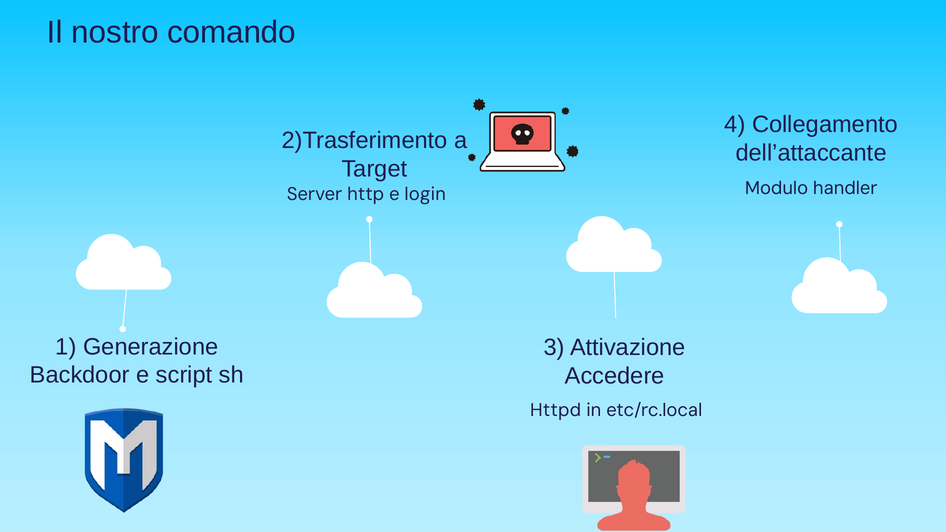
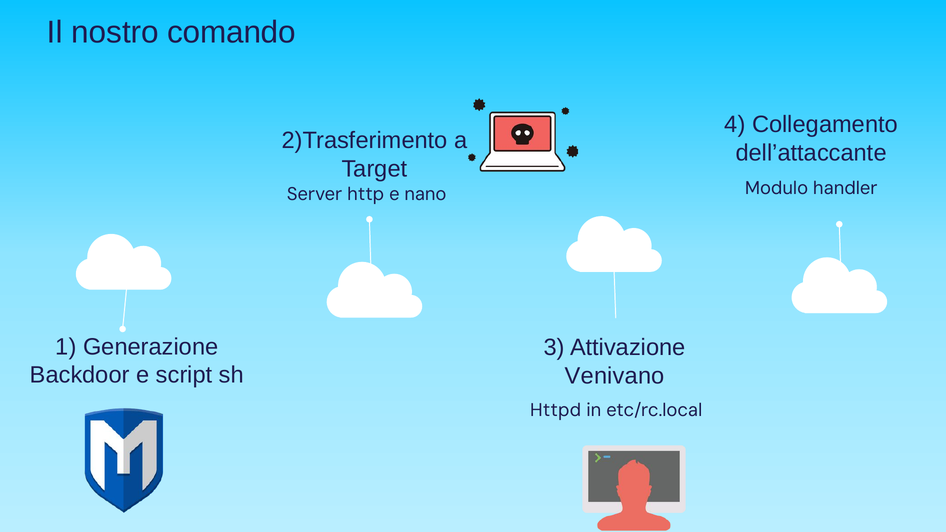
login: login -> nano (425, 194)
Accedere: Accedere -> Venivano (615, 376)
